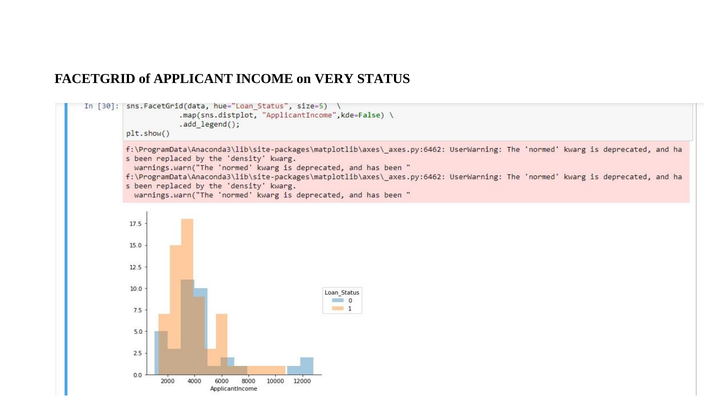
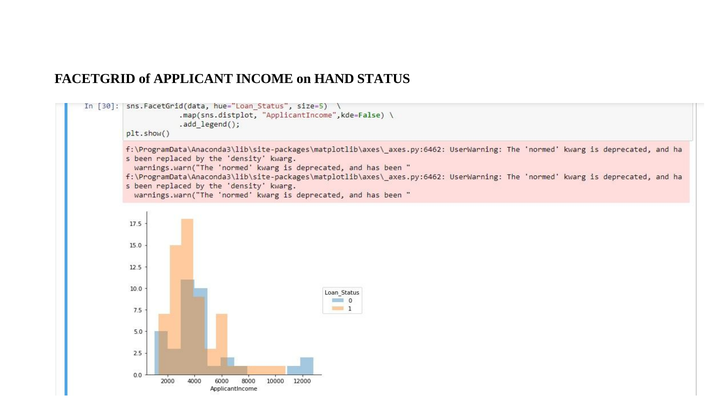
VERY: VERY -> HAND (334, 78)
